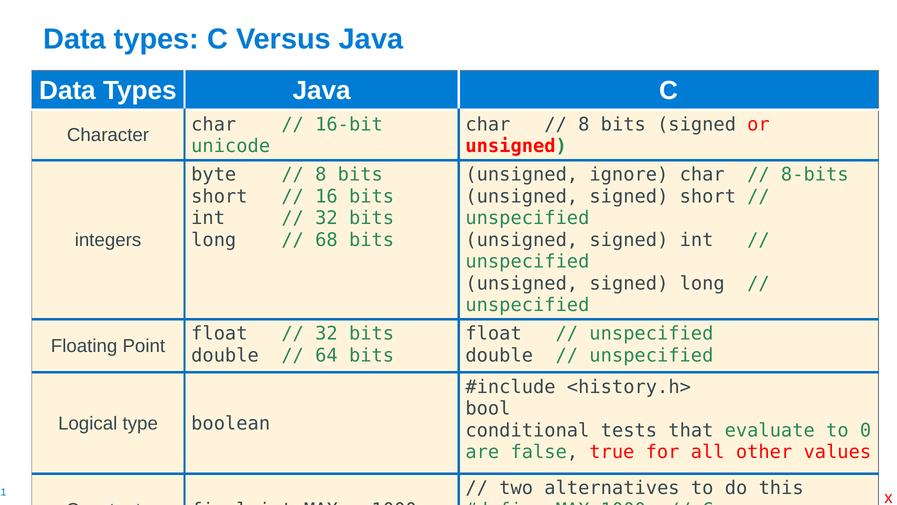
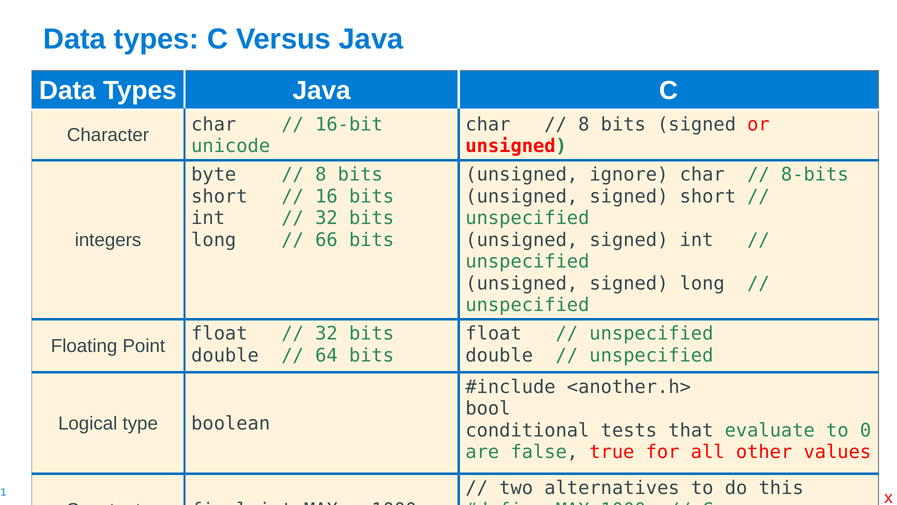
68: 68 -> 66 (326, 240)
<history.h>: <history.h> -> <another.h> (629, 387)
